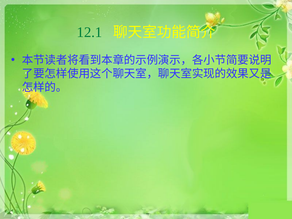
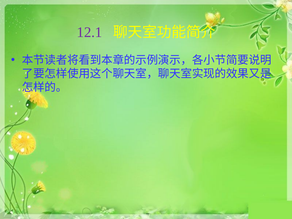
12.1 colour: green -> purple (89, 32)
